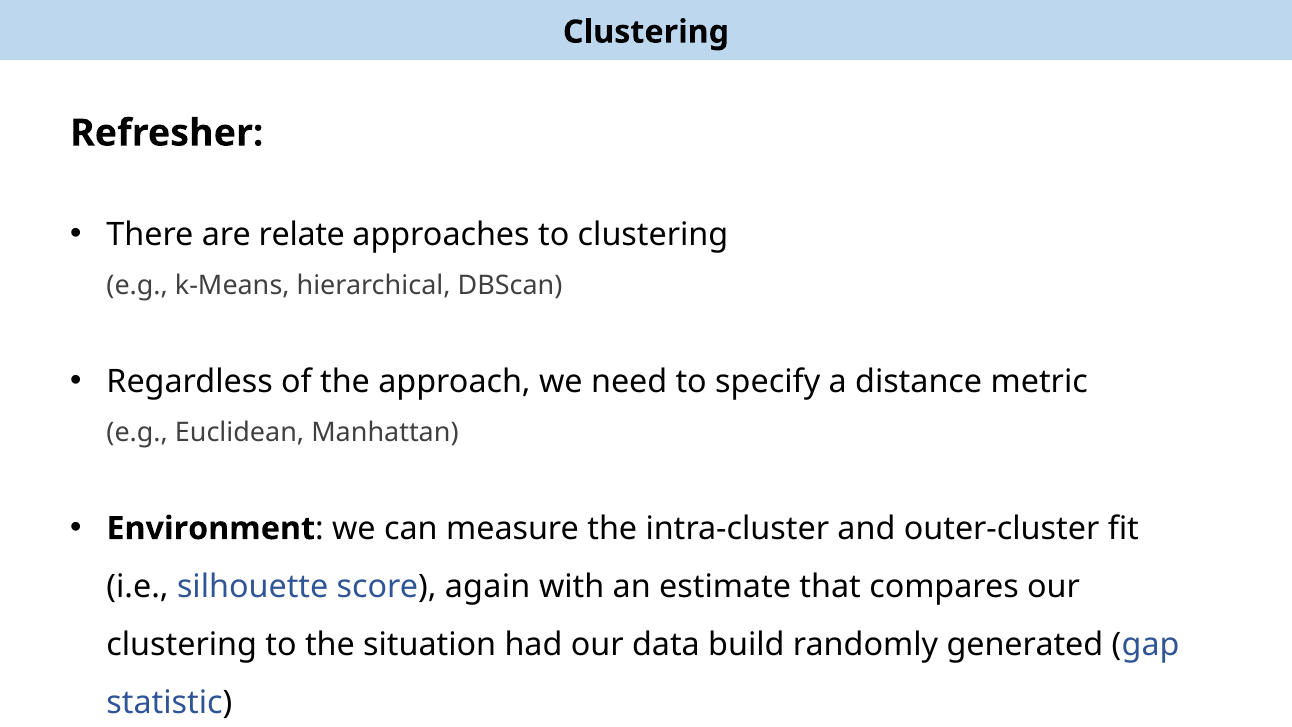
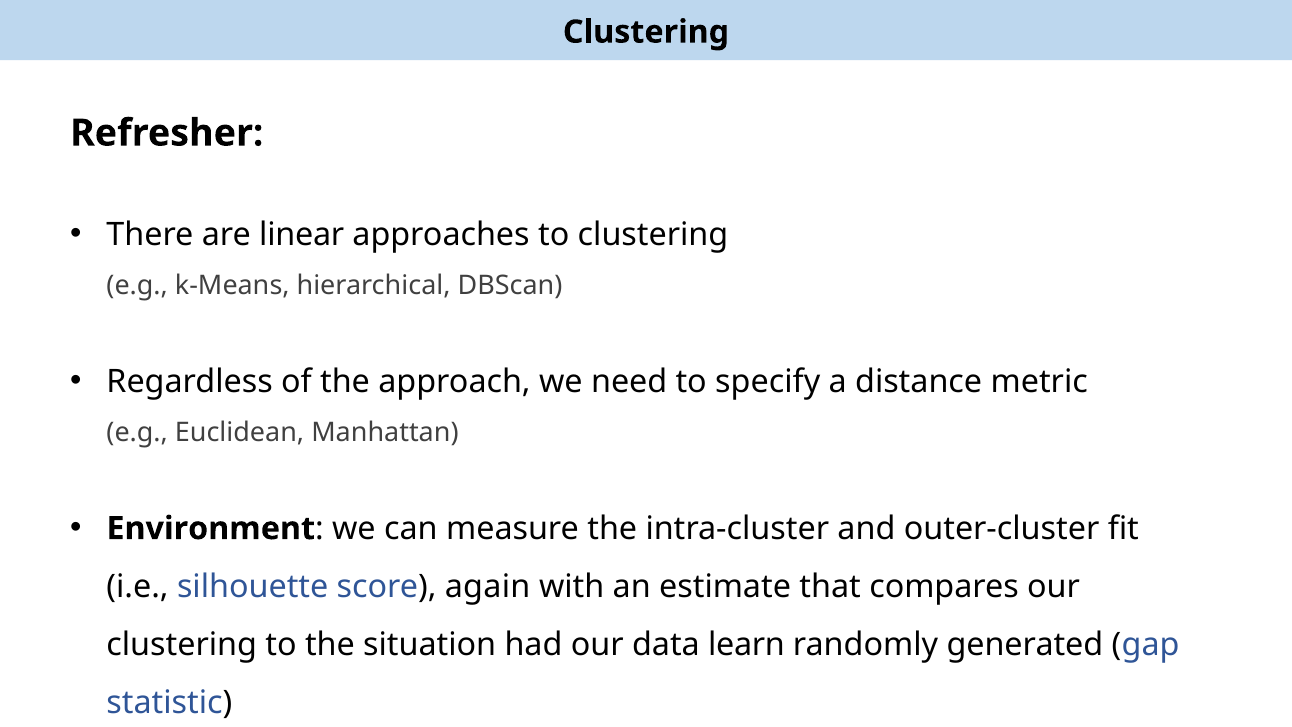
relate: relate -> linear (302, 234)
build: build -> learn (747, 645)
